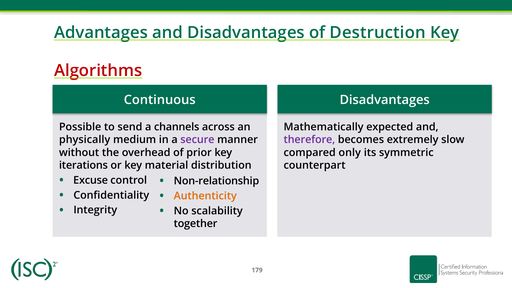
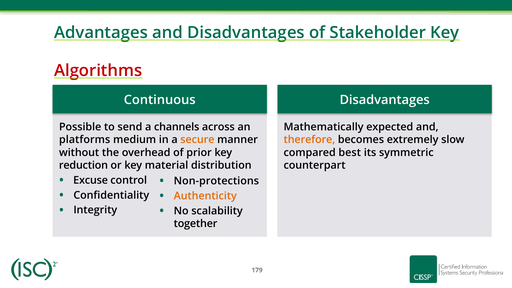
Destruction: Destruction -> Stakeholder (378, 33)
physically: physically -> platforms (85, 140)
secure colour: purple -> orange (197, 140)
therefore colour: purple -> orange (309, 140)
only: only -> best (350, 153)
iterations: iterations -> reduction (83, 165)
Non-relationship: Non-relationship -> Non-protections (216, 181)
